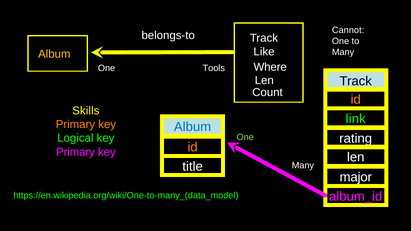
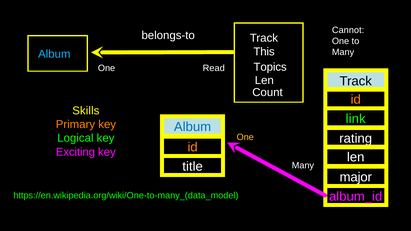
Like: Like -> This (264, 52)
Album colour: yellow -> light blue (54, 54)
Where: Where -> Topics (270, 67)
Tools: Tools -> Read (214, 68)
One colour: light green -> yellow (245, 137)
Primary: Primary -> Exciting (75, 152)
